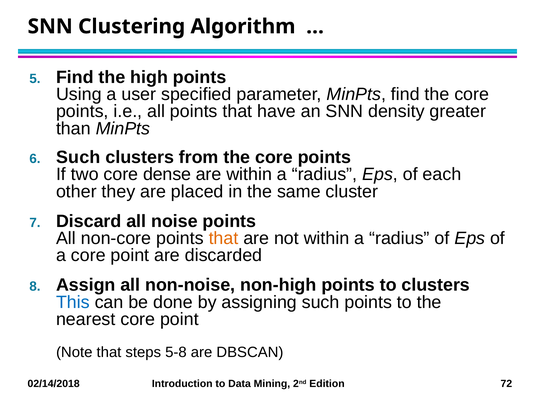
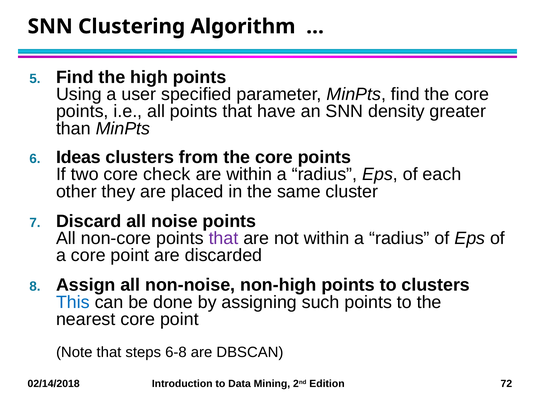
Such: Such -> Ideas (78, 157)
dense: dense -> check (167, 175)
that colour: orange -> purple (224, 238)
5-8: 5-8 -> 6-8 (176, 353)
